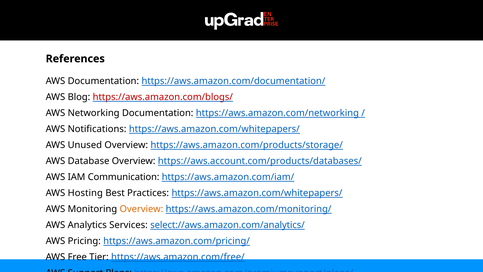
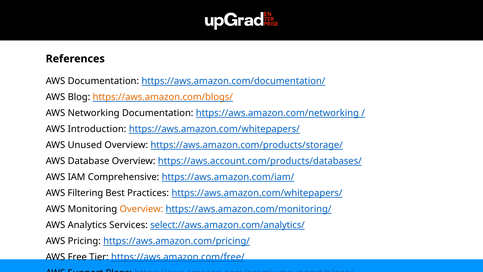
https://aws.amazon.com/blogs/ colour: red -> orange (163, 97)
Notifications: Notifications -> Introduction (97, 129)
Communication: Communication -> Comprehensive (124, 177)
Hosting: Hosting -> Filtering (85, 193)
